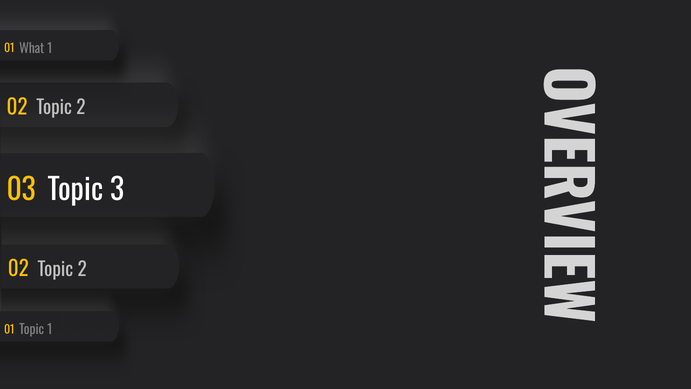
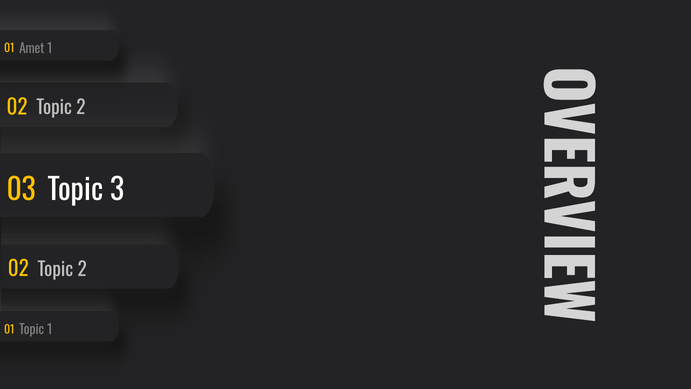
What: What -> Amet (32, 49)
